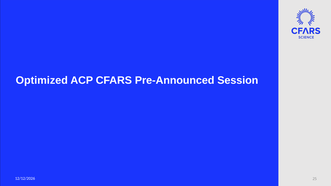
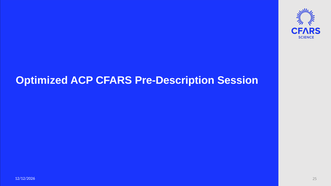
Pre-Announced: Pre-Announced -> Pre-Description (175, 80)
